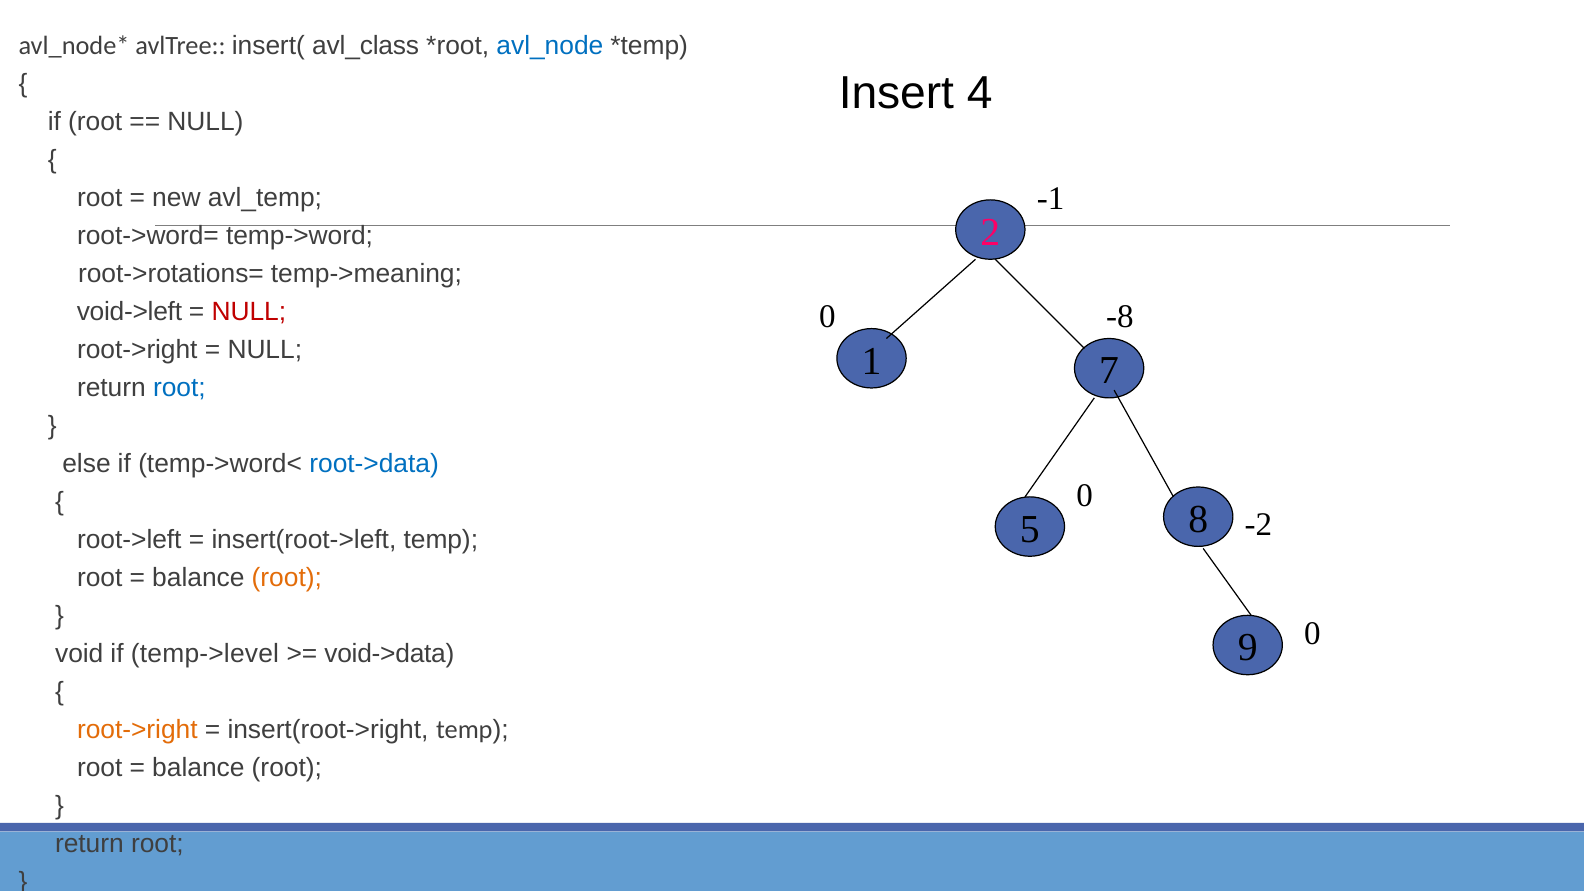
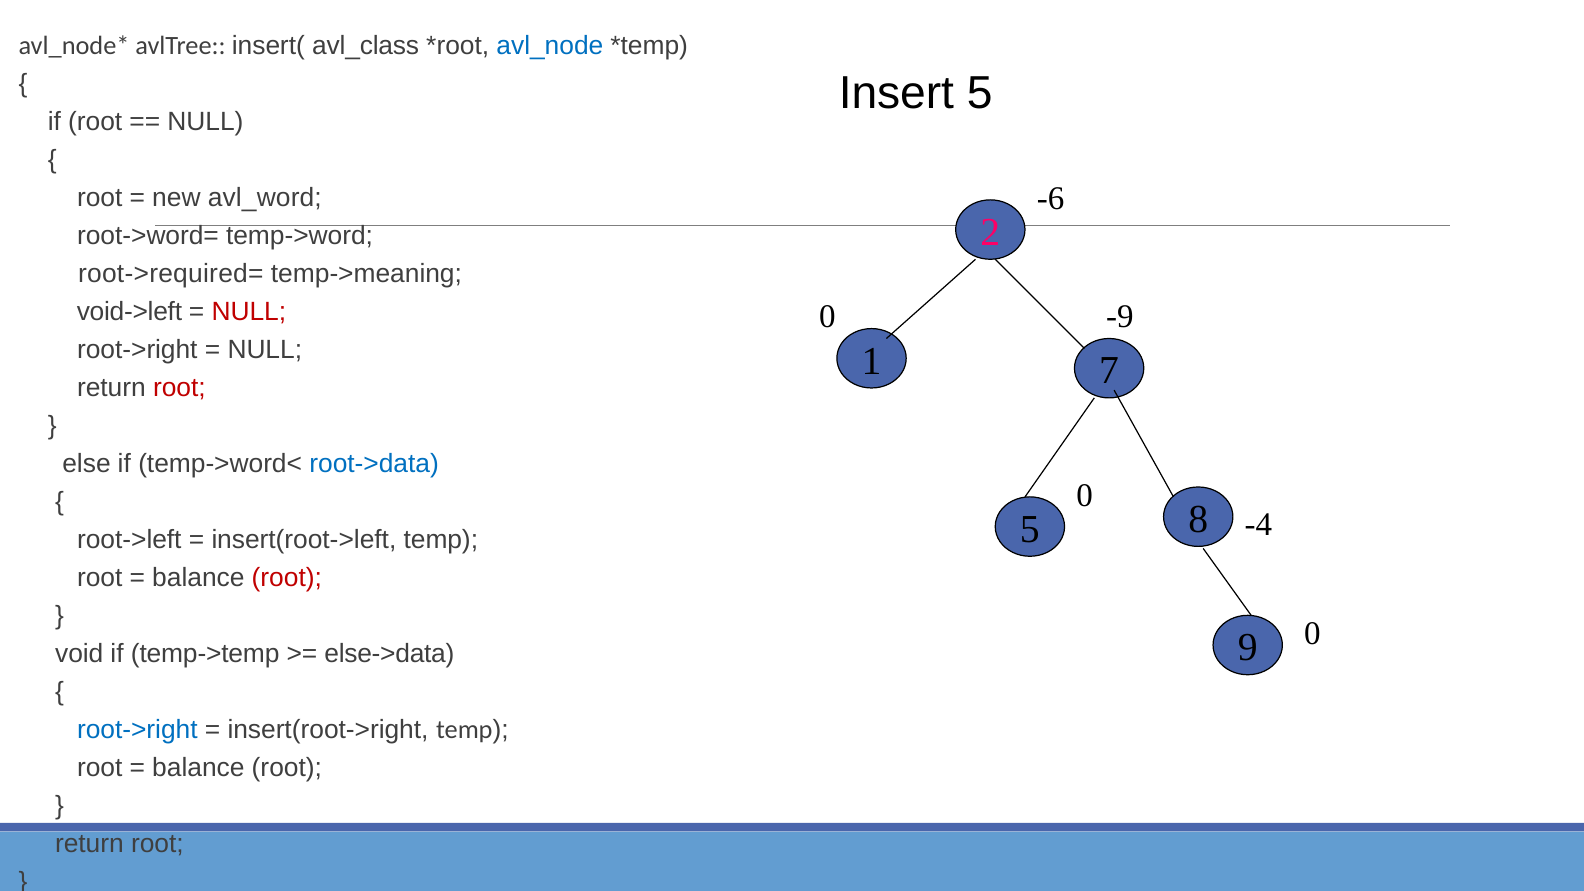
Insert 4: 4 -> 5 (980, 93)
-1: -1 -> -6 (1051, 198)
avl_temp: avl_temp -> avl_word (265, 198)
root->rotations=: root->rotations= -> root->required= (171, 274)
-8: -8 -> -9 (1120, 317)
root colour: blue -> red (179, 388)
-2: -2 -> -4 (1258, 525)
root colour: orange -> red (287, 578)
temp->level: temp->level -> temp->temp (205, 654)
void->data: void->data -> else->data (389, 654)
root->right colour: orange -> blue (137, 730)
